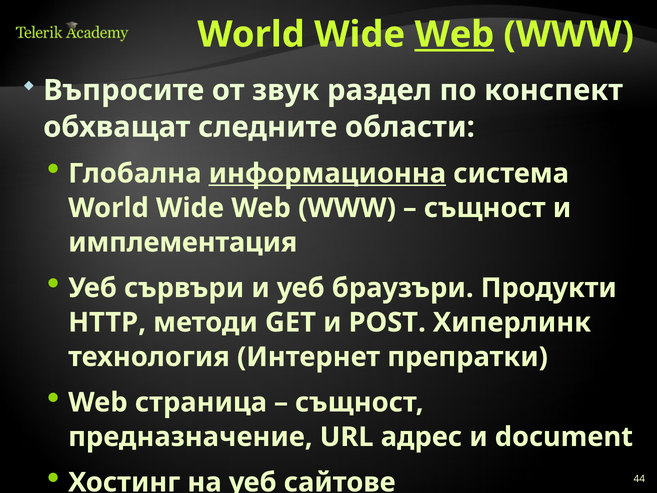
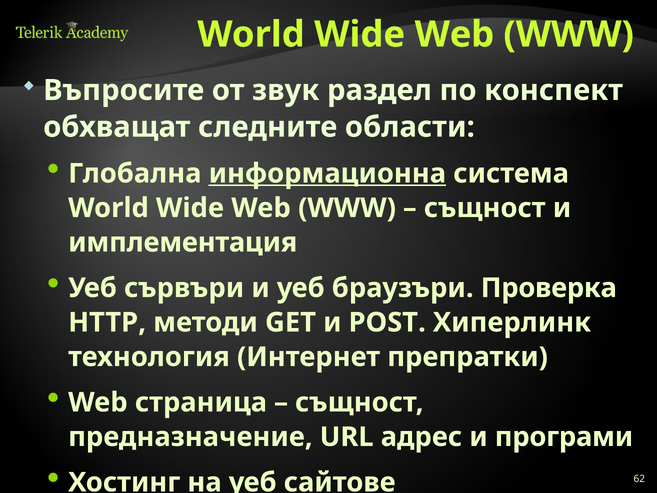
Web underline: present -> none (454, 34)
Продукти: Продукти -> Проверка (549, 288)
document: document -> програми (564, 437)
44: 44 -> 62 (639, 479)
